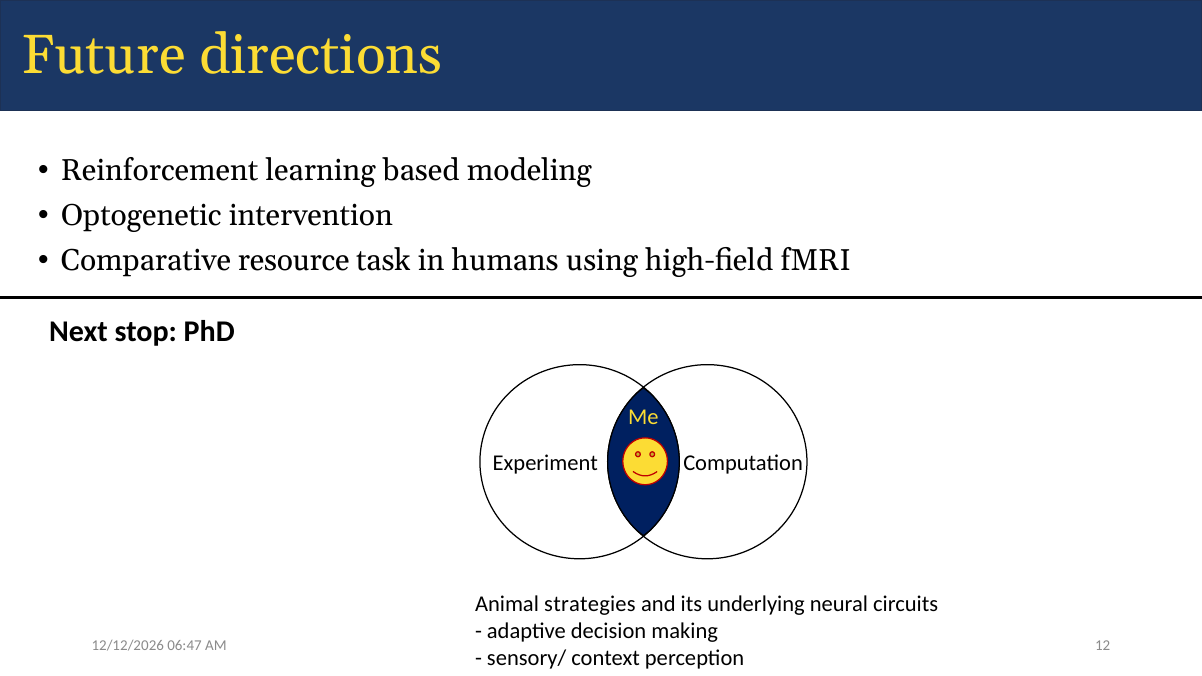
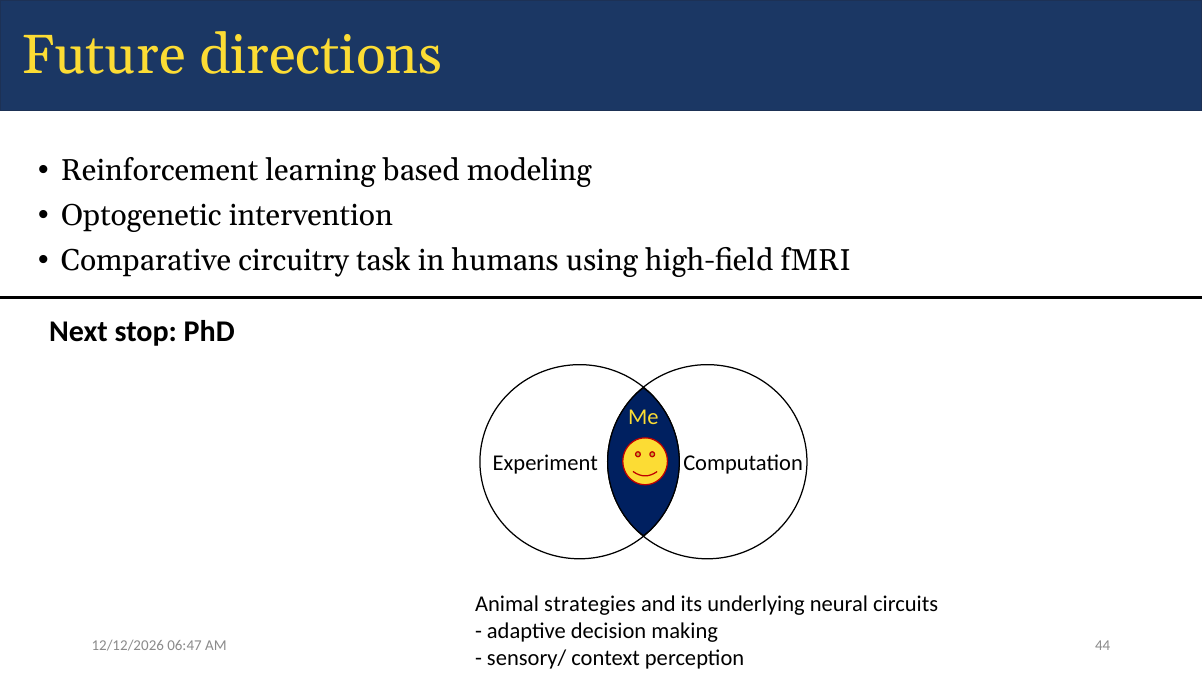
resource: resource -> circuitry (294, 261)
12: 12 -> 44 (1103, 646)
